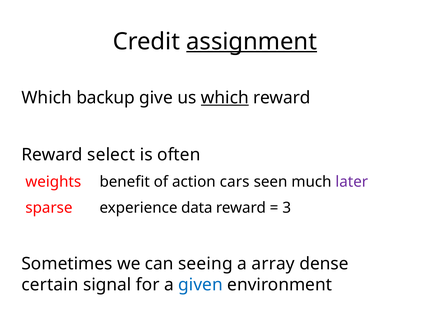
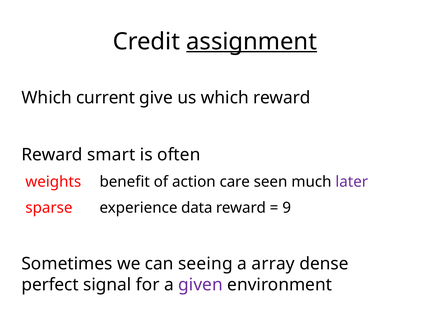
backup: backup -> current (106, 98)
which underline: present -> none (225, 98)
select: select -> smart (111, 155)
cars: cars -> care (235, 182)
3: 3 -> 9 (287, 208)
certain: certain -> perfect (50, 284)
given colour: blue -> purple (201, 284)
